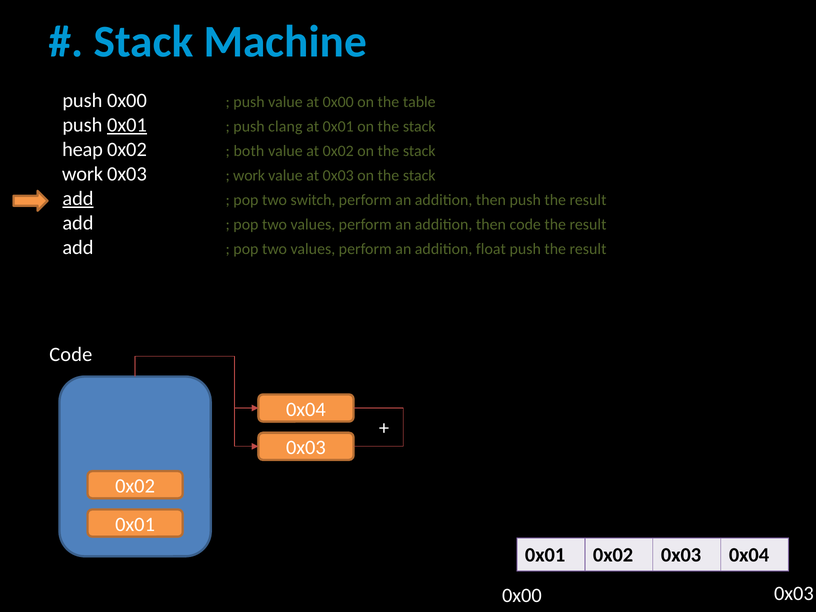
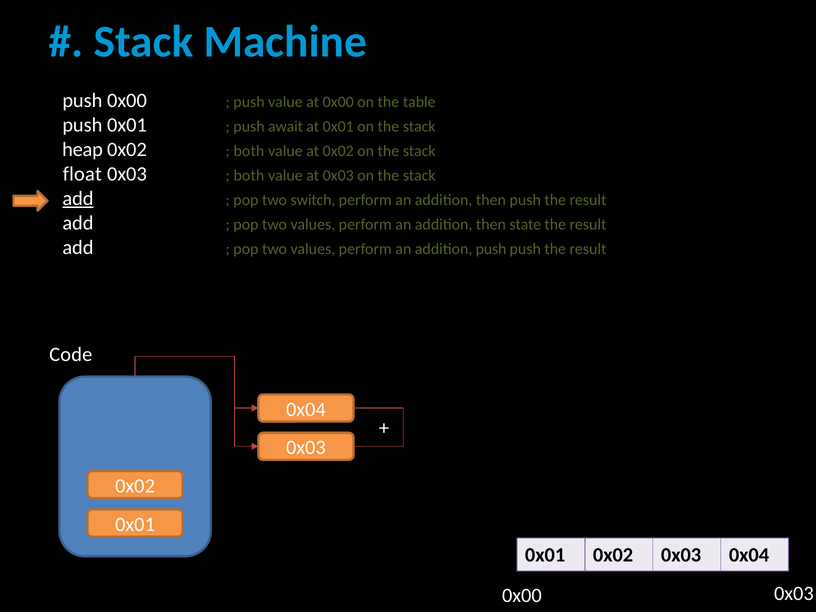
0x01 underline: present -> none (127, 125)
clang: clang -> await (286, 127)
work: work -> float (82, 174)
work: work -> both (249, 175)
then code: code -> state (525, 224)
addition float: float -> push (491, 249)
